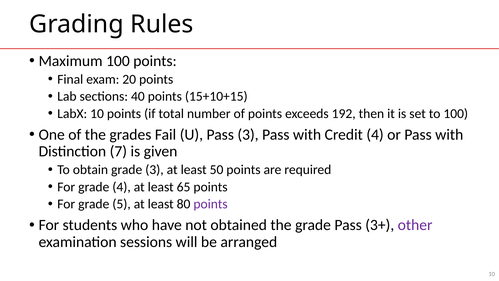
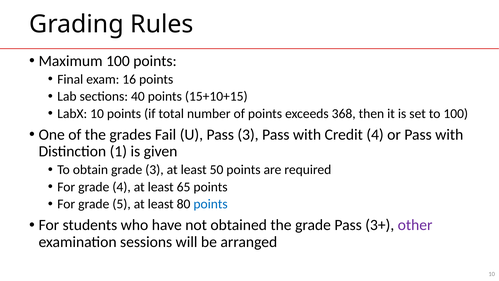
20: 20 -> 16 (129, 79)
192: 192 -> 368 (344, 114)
7: 7 -> 1 (118, 151)
points colour: purple -> blue (211, 204)
